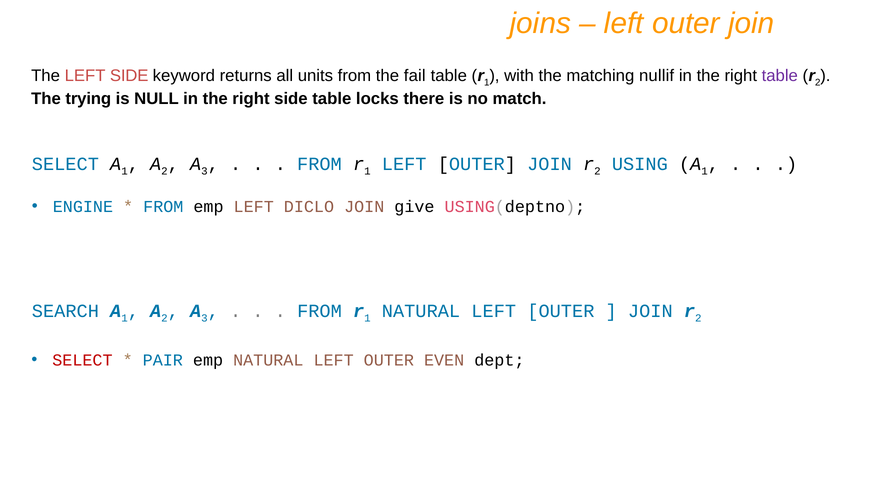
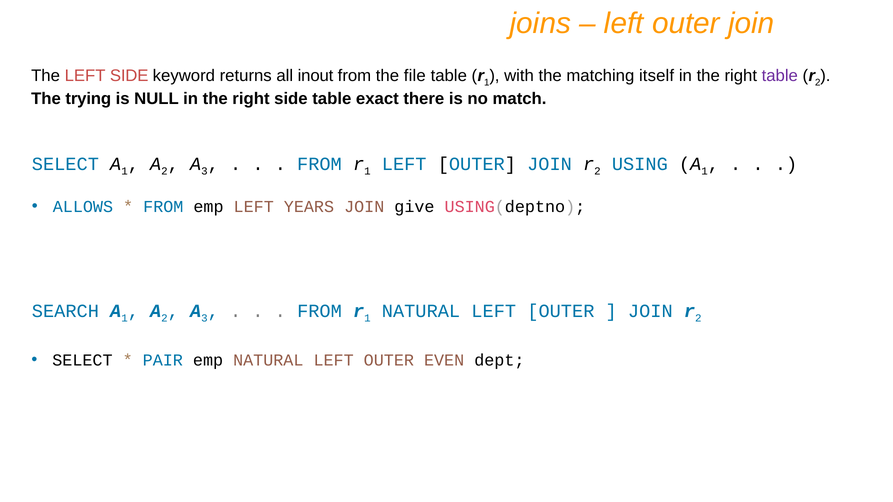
units: units -> inout (316, 76)
fail: fail -> file (415, 76)
nullif: nullif -> itself (657, 76)
locks: locks -> exact (377, 99)
ENGINE: ENGINE -> ALLOWS (83, 207)
DICLO: DICLO -> YEARS (309, 207)
SELECT colour: red -> black (82, 361)
